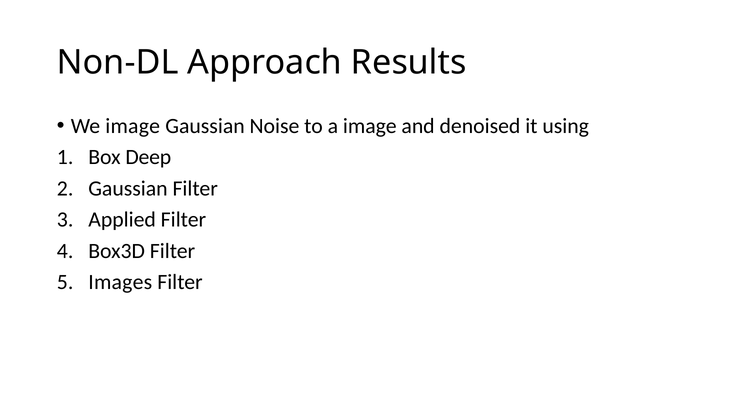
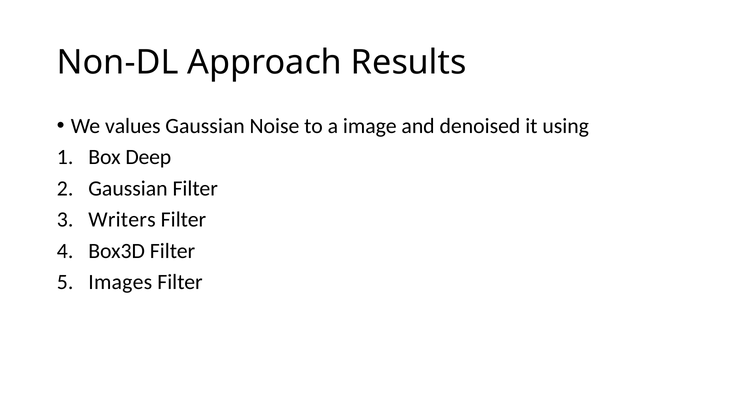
We image: image -> values (133, 126)
Applied: Applied -> Writers (122, 220)
